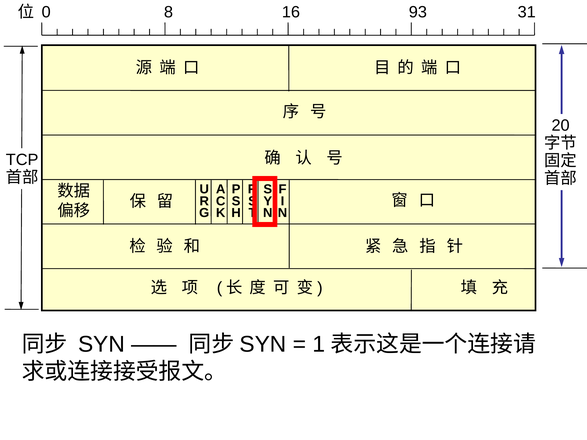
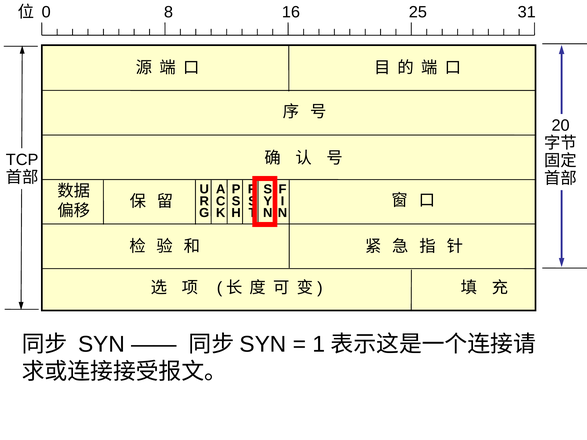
93: 93 -> 25 (418, 12)
